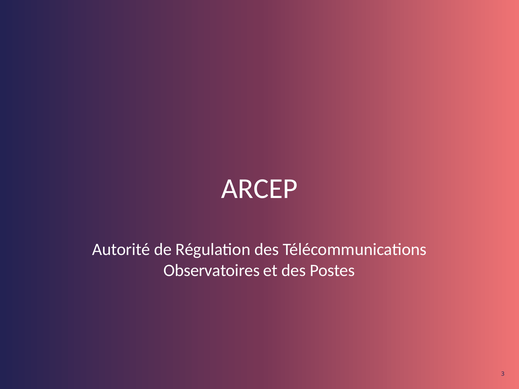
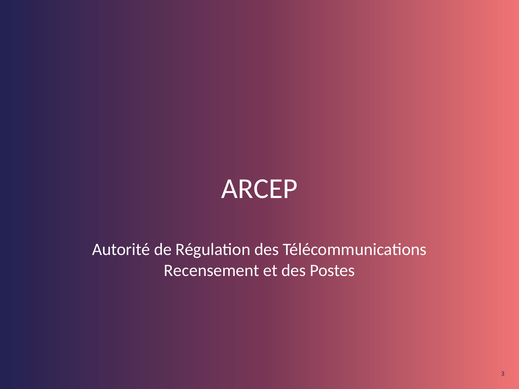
Observatoires: Observatoires -> Recensement (212, 271)
